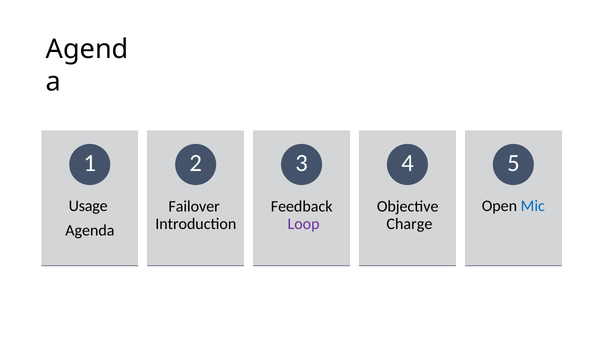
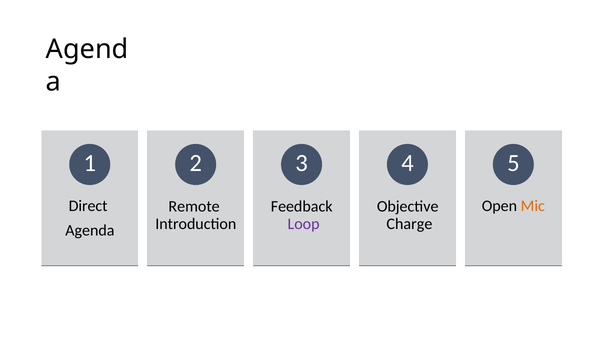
Usage: Usage -> Direct (88, 206)
Mic colour: blue -> orange (533, 206)
Failover: Failover -> Remote (194, 206)
